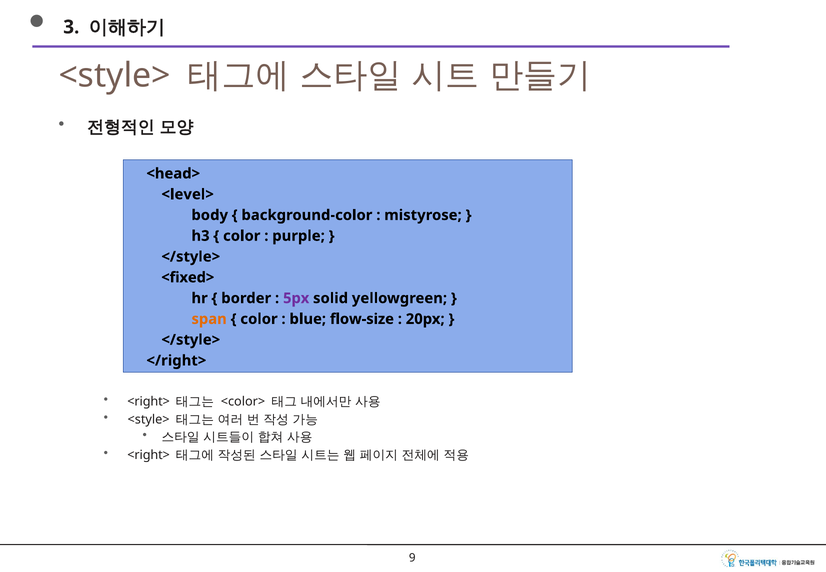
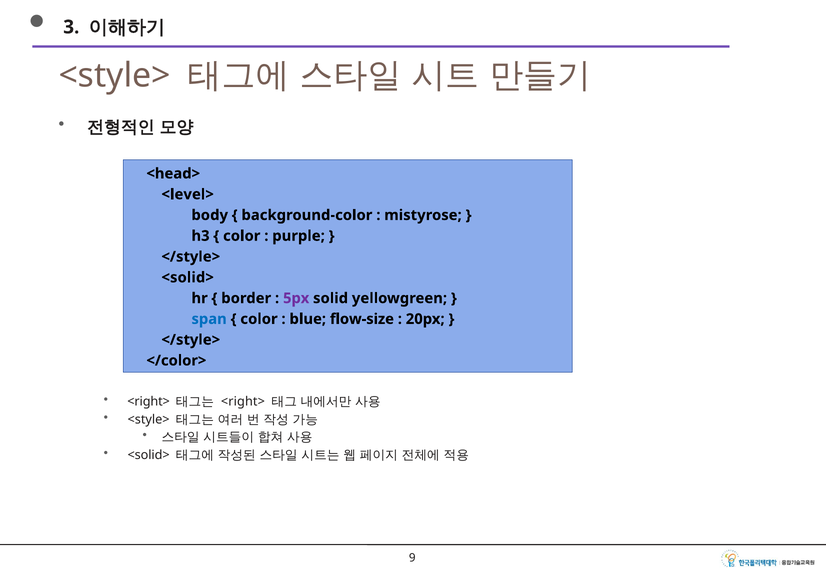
<fixed>: <fixed> -> <solid> (188, 277)
span colour: orange -> blue (209, 319)
</right>: </right> -> </color> (176, 360)
<color>: <color> -> <right> (243, 402)
<right>: <right> -> <solid> (149, 455)
